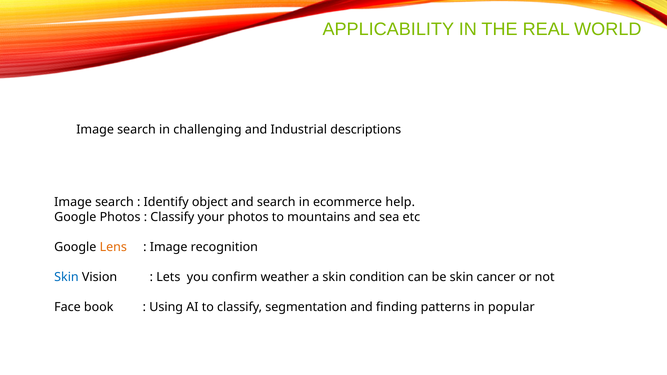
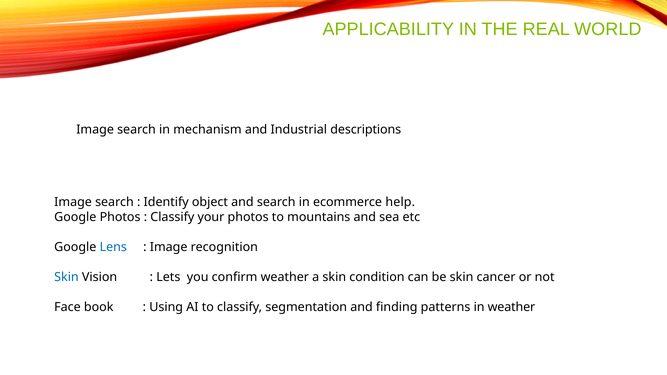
challenging: challenging -> mechanism (207, 130)
Lens colour: orange -> blue (113, 247)
in popular: popular -> weather (511, 307)
